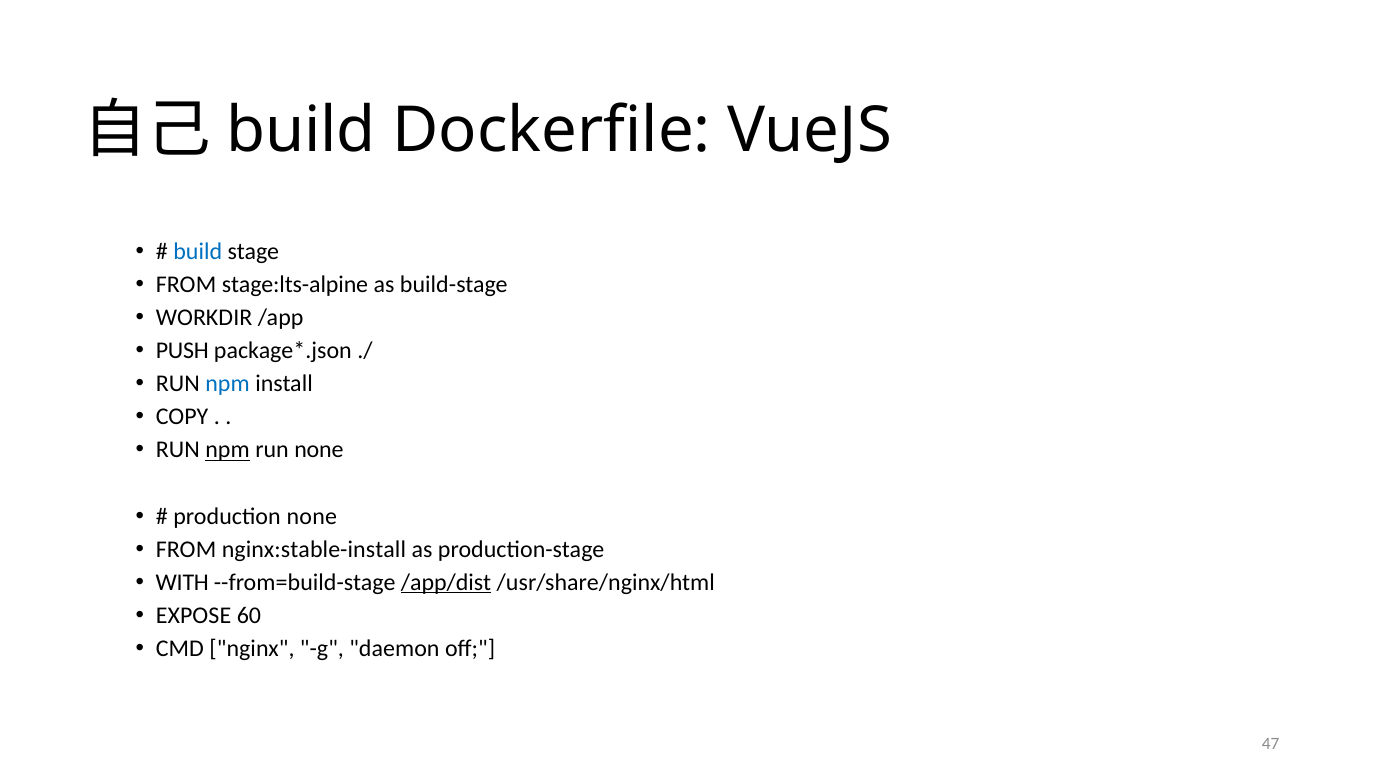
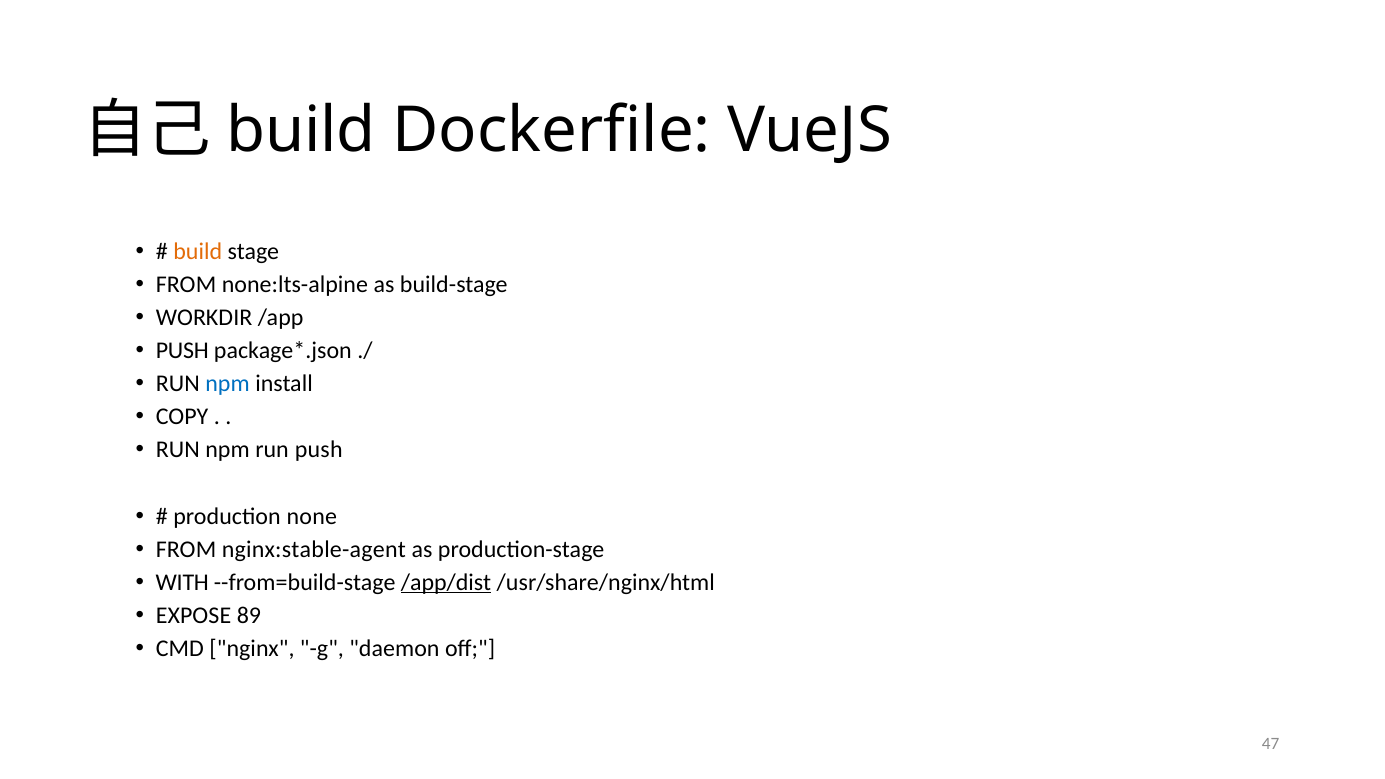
build colour: blue -> orange (198, 251)
stage:lts-alpine: stage:lts-alpine -> none:lts-alpine (295, 284)
npm underline: present -> none (227, 450)
run none: none -> push (319, 450)
nginx:stable-install: nginx:stable-install -> nginx:stable-agent (314, 549)
60: 60 -> 89 (249, 616)
